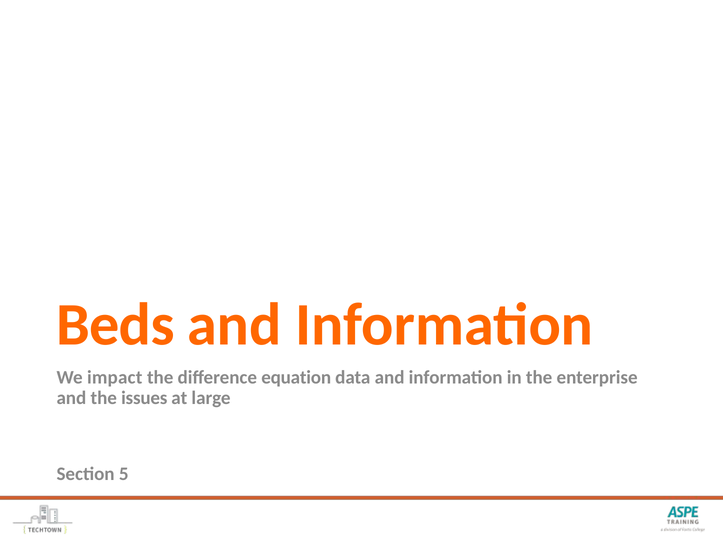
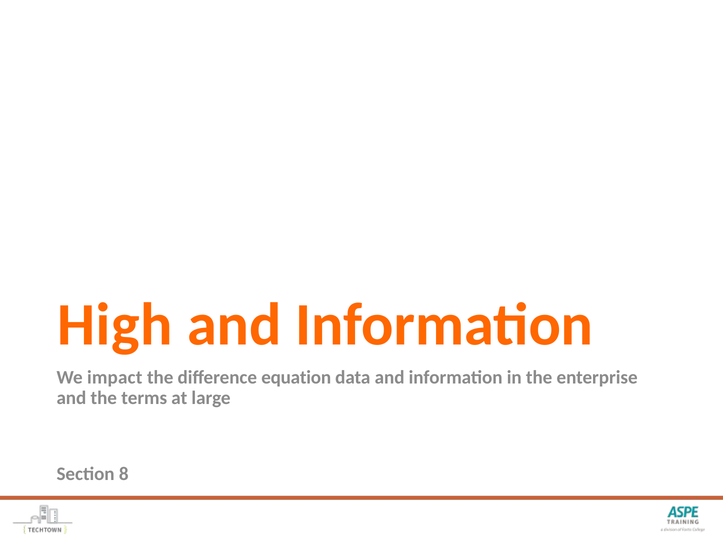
Beds: Beds -> High (115, 324)
issues: issues -> terms (144, 397)
5: 5 -> 8 (124, 474)
